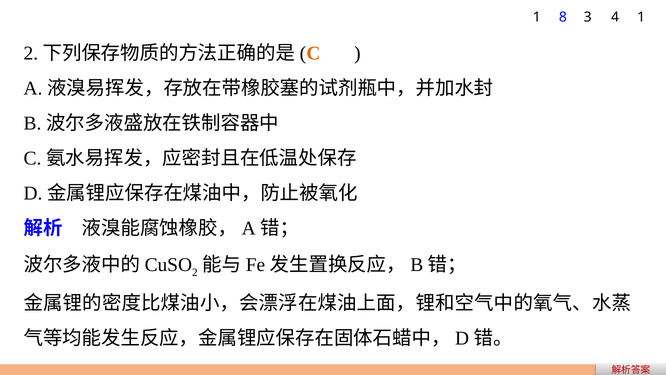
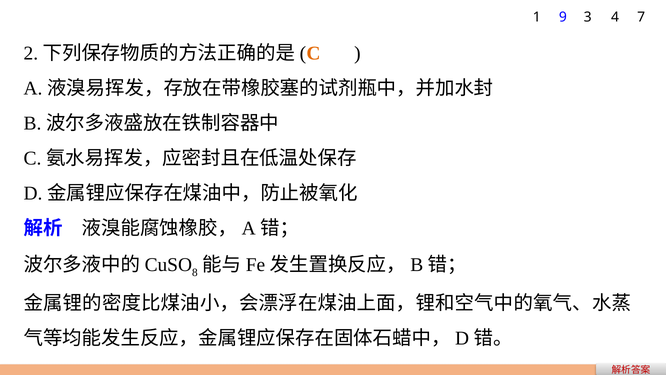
8: 8 -> 9 (563, 17)
4 1: 1 -> 7 (641, 17)
2: 2 -> 8 (195, 272)
